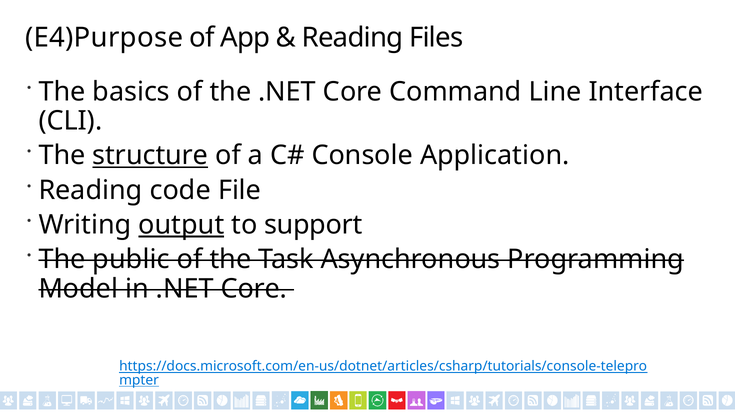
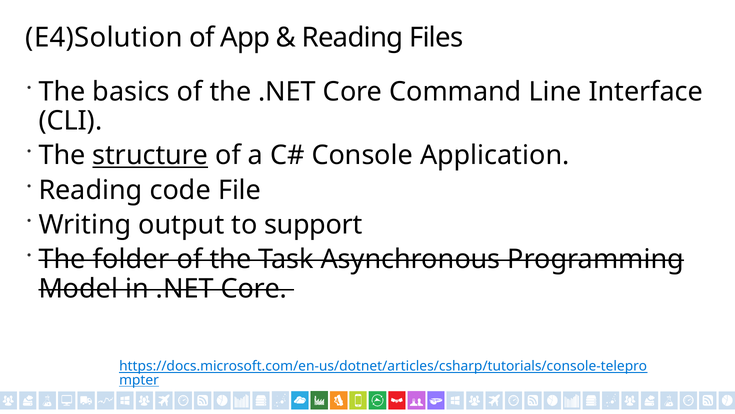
E4)Purpose: E4)Purpose -> E4)Solution (104, 38)
output underline: present -> none (181, 225)
public: public -> folder (131, 259)
